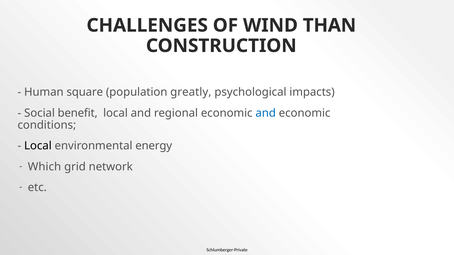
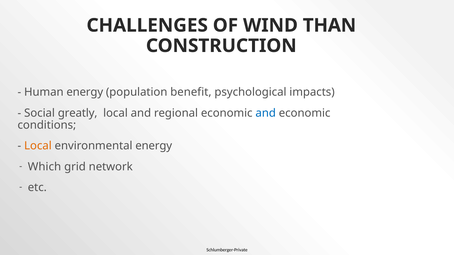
Human square: square -> energy (85, 92)
greatly: greatly -> benefit (191, 92)
benefit: benefit -> greatly (78, 113)
Local colour: black -> orange (38, 146)
